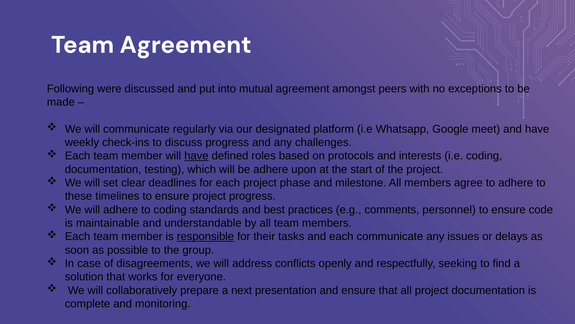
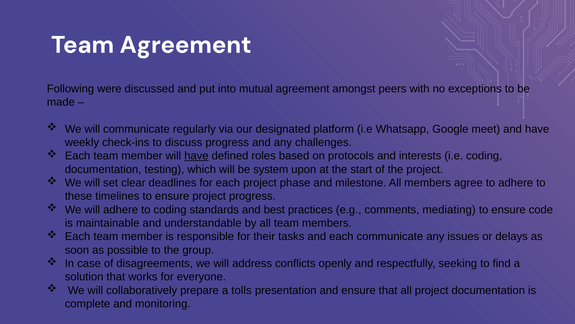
be adhere: adhere -> system (271, 169)
personnel: personnel -> mediating (449, 209)
responsible underline: present -> none (205, 236)
next: next -> tolls (241, 290)
